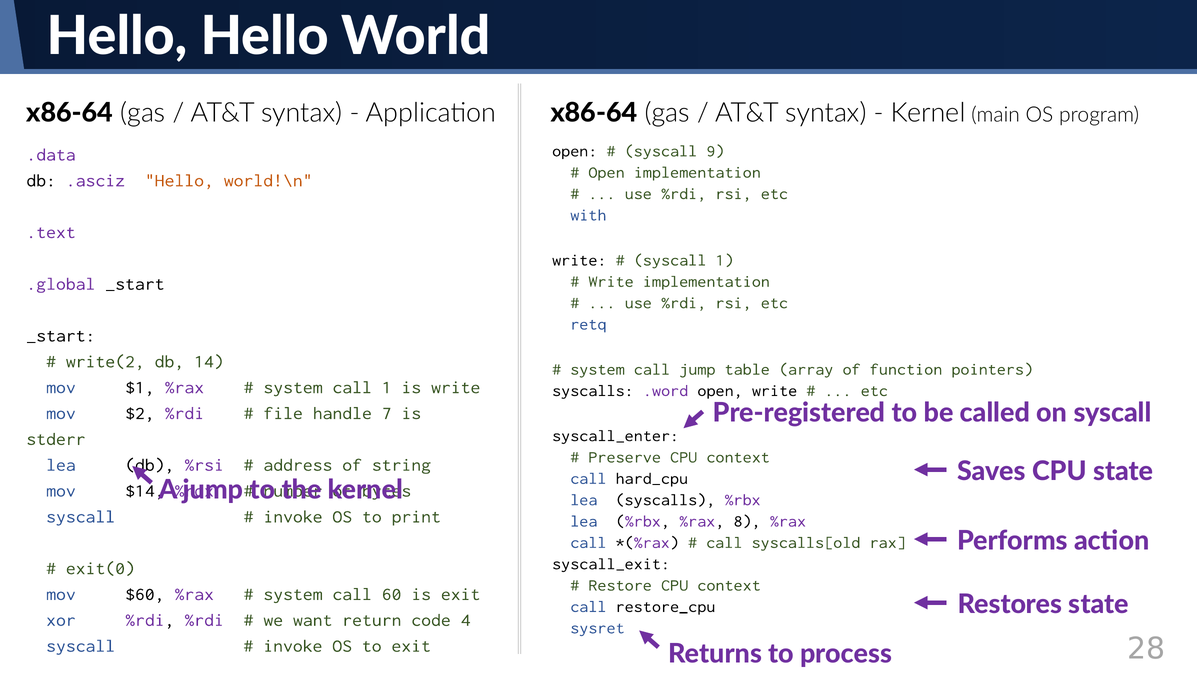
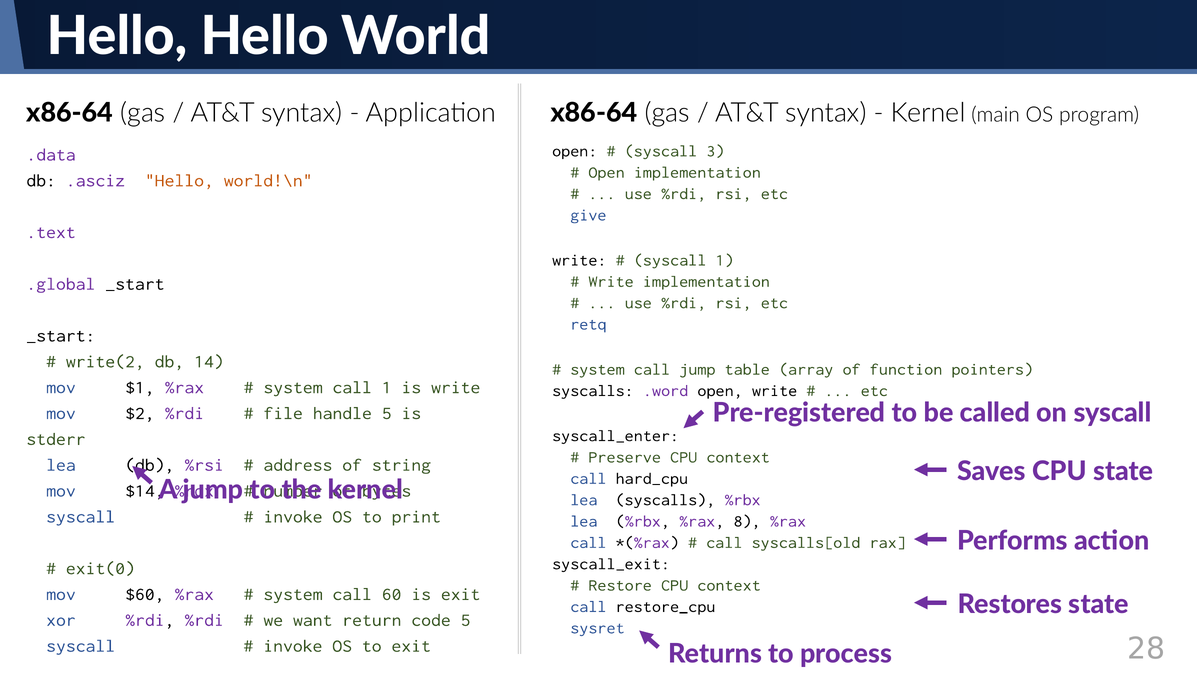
9: 9 -> 3 (715, 151)
with: with -> give (588, 215)
handle 7: 7 -> 5 (387, 413)
code 4: 4 -> 5 (466, 619)
